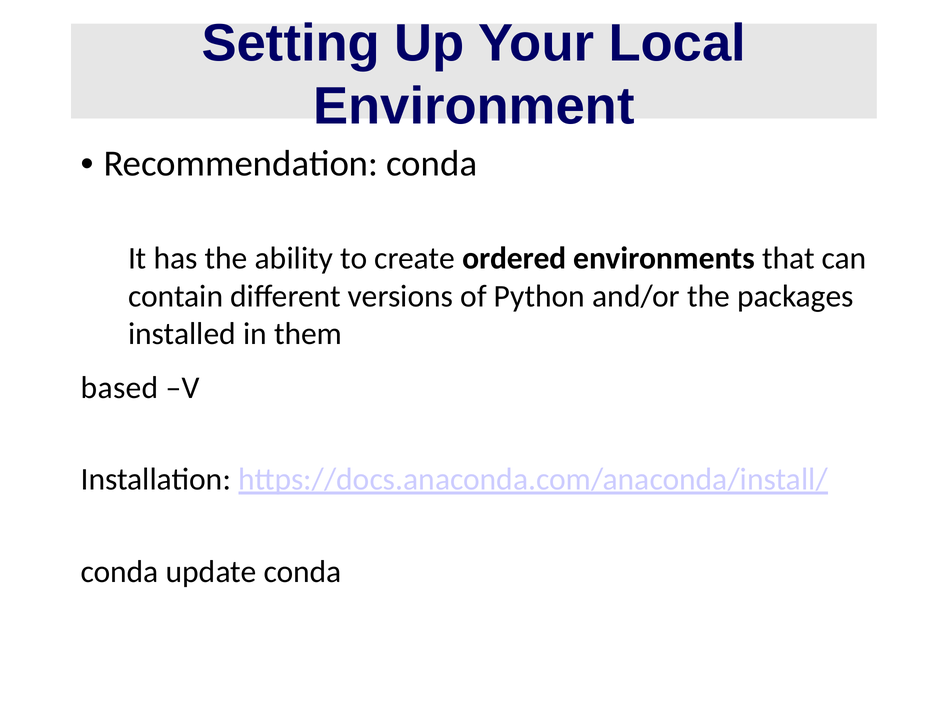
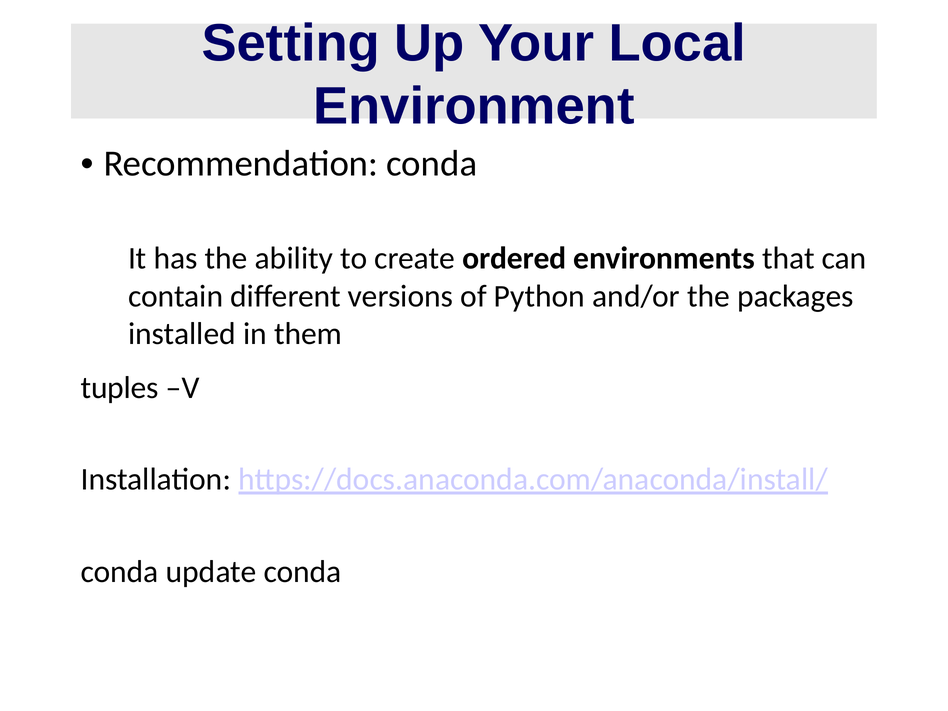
based: based -> tuples (120, 388)
